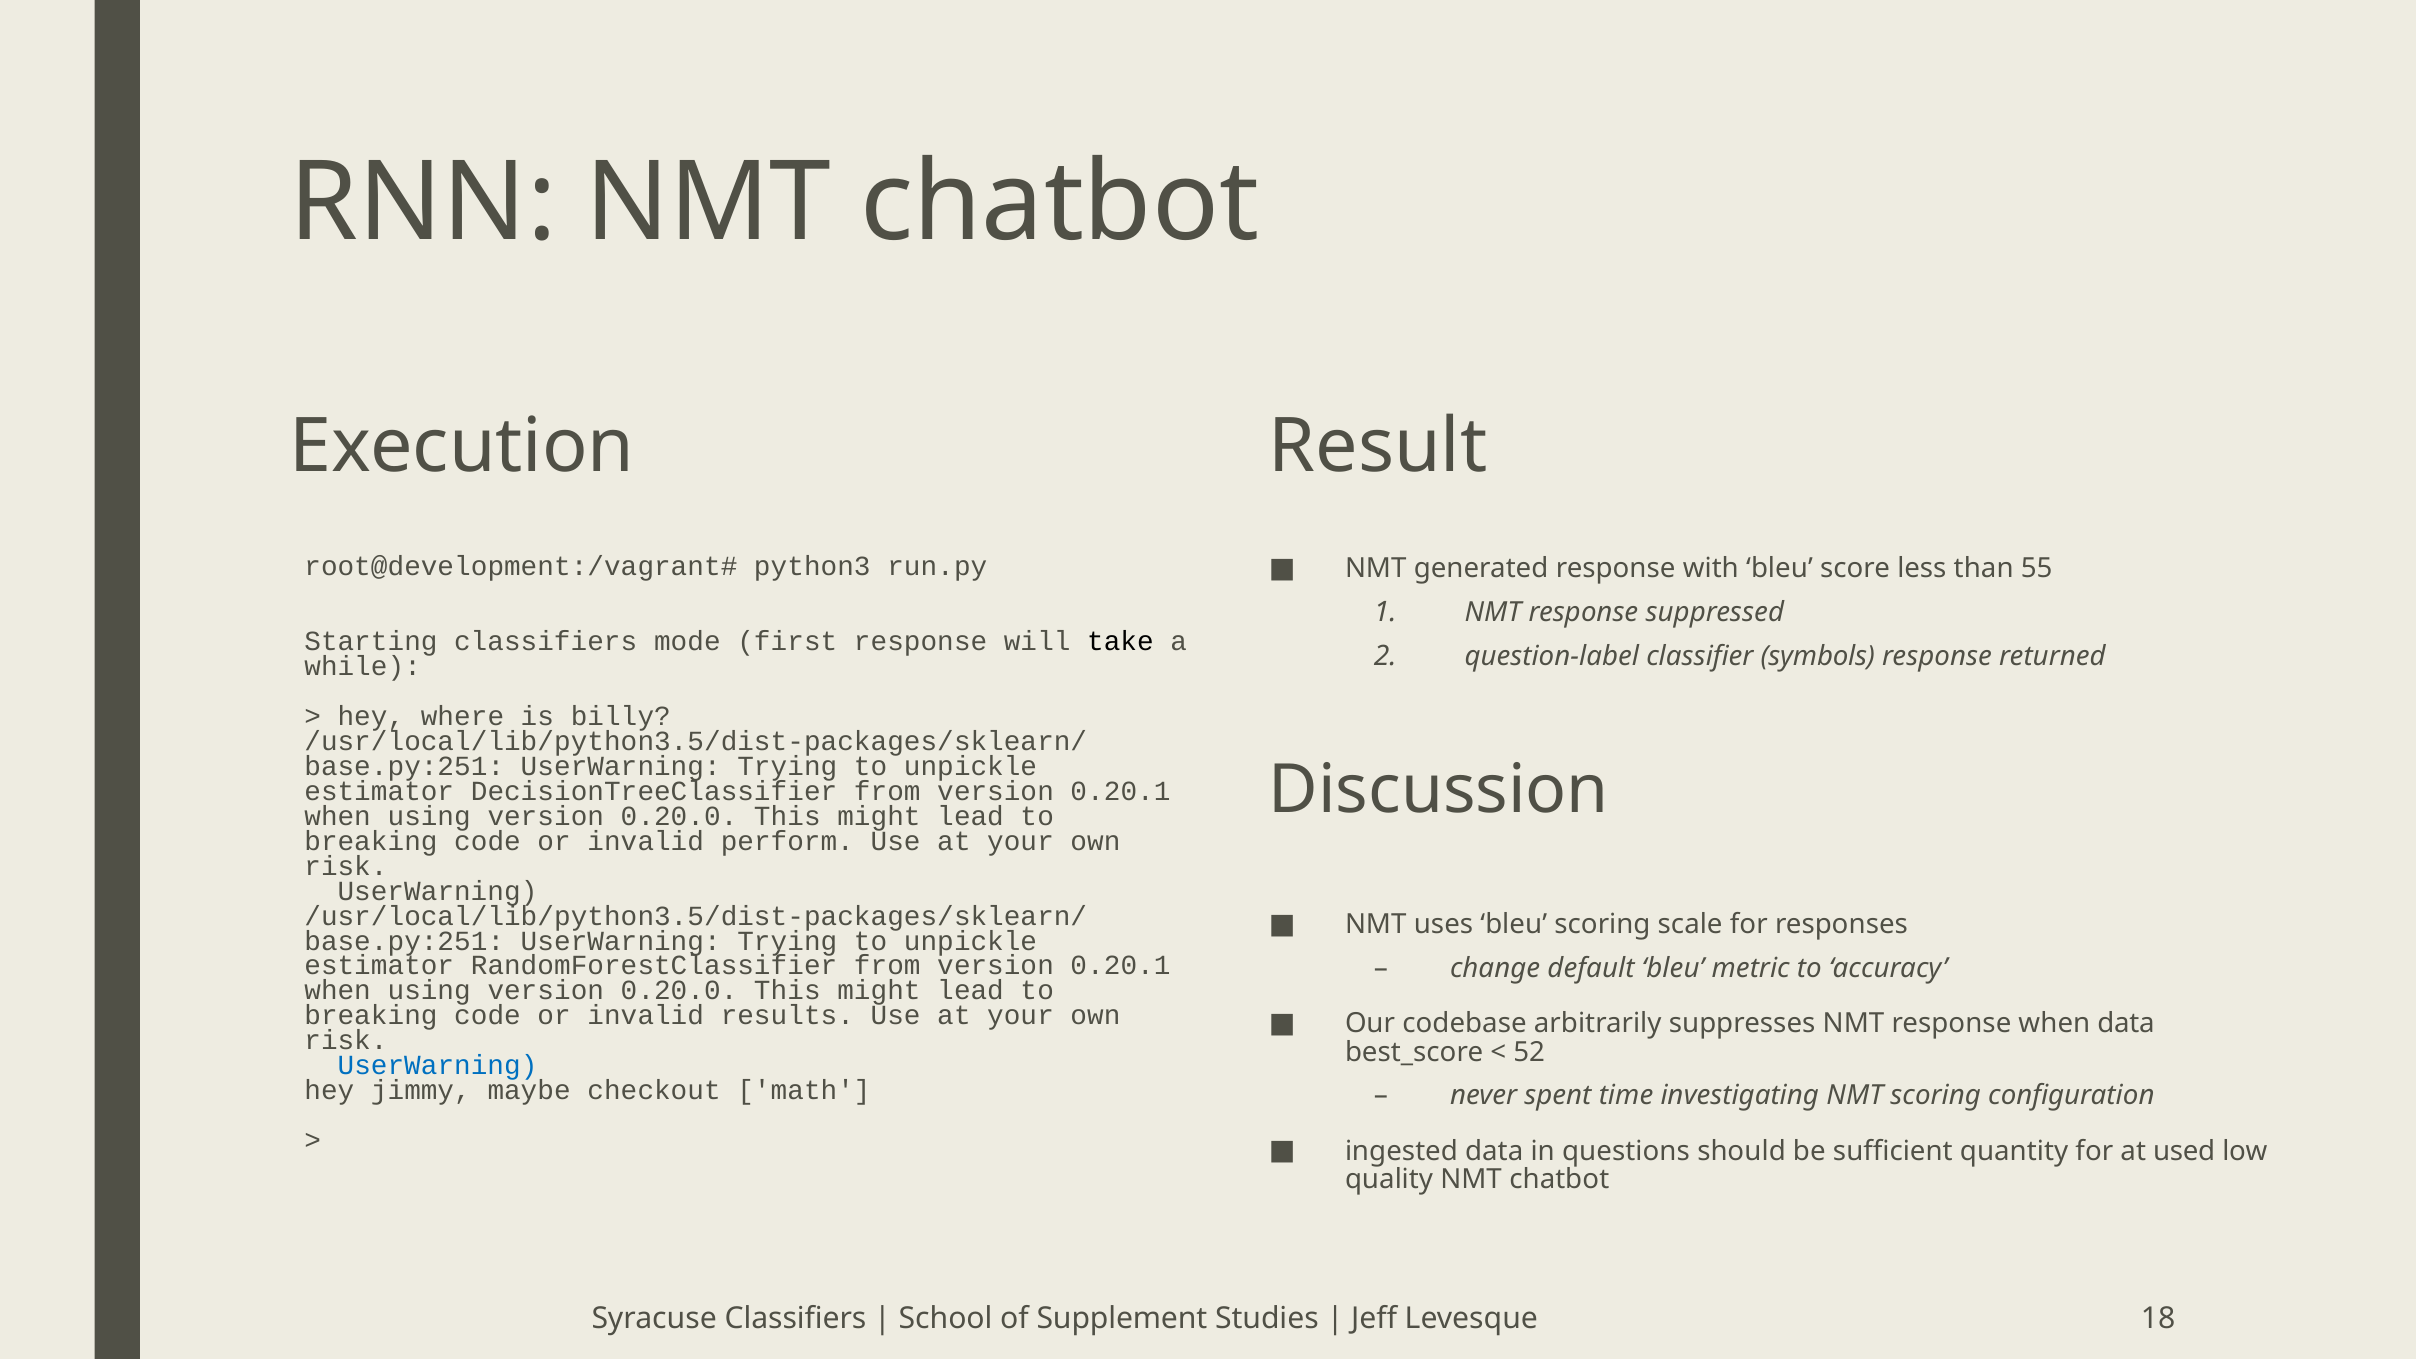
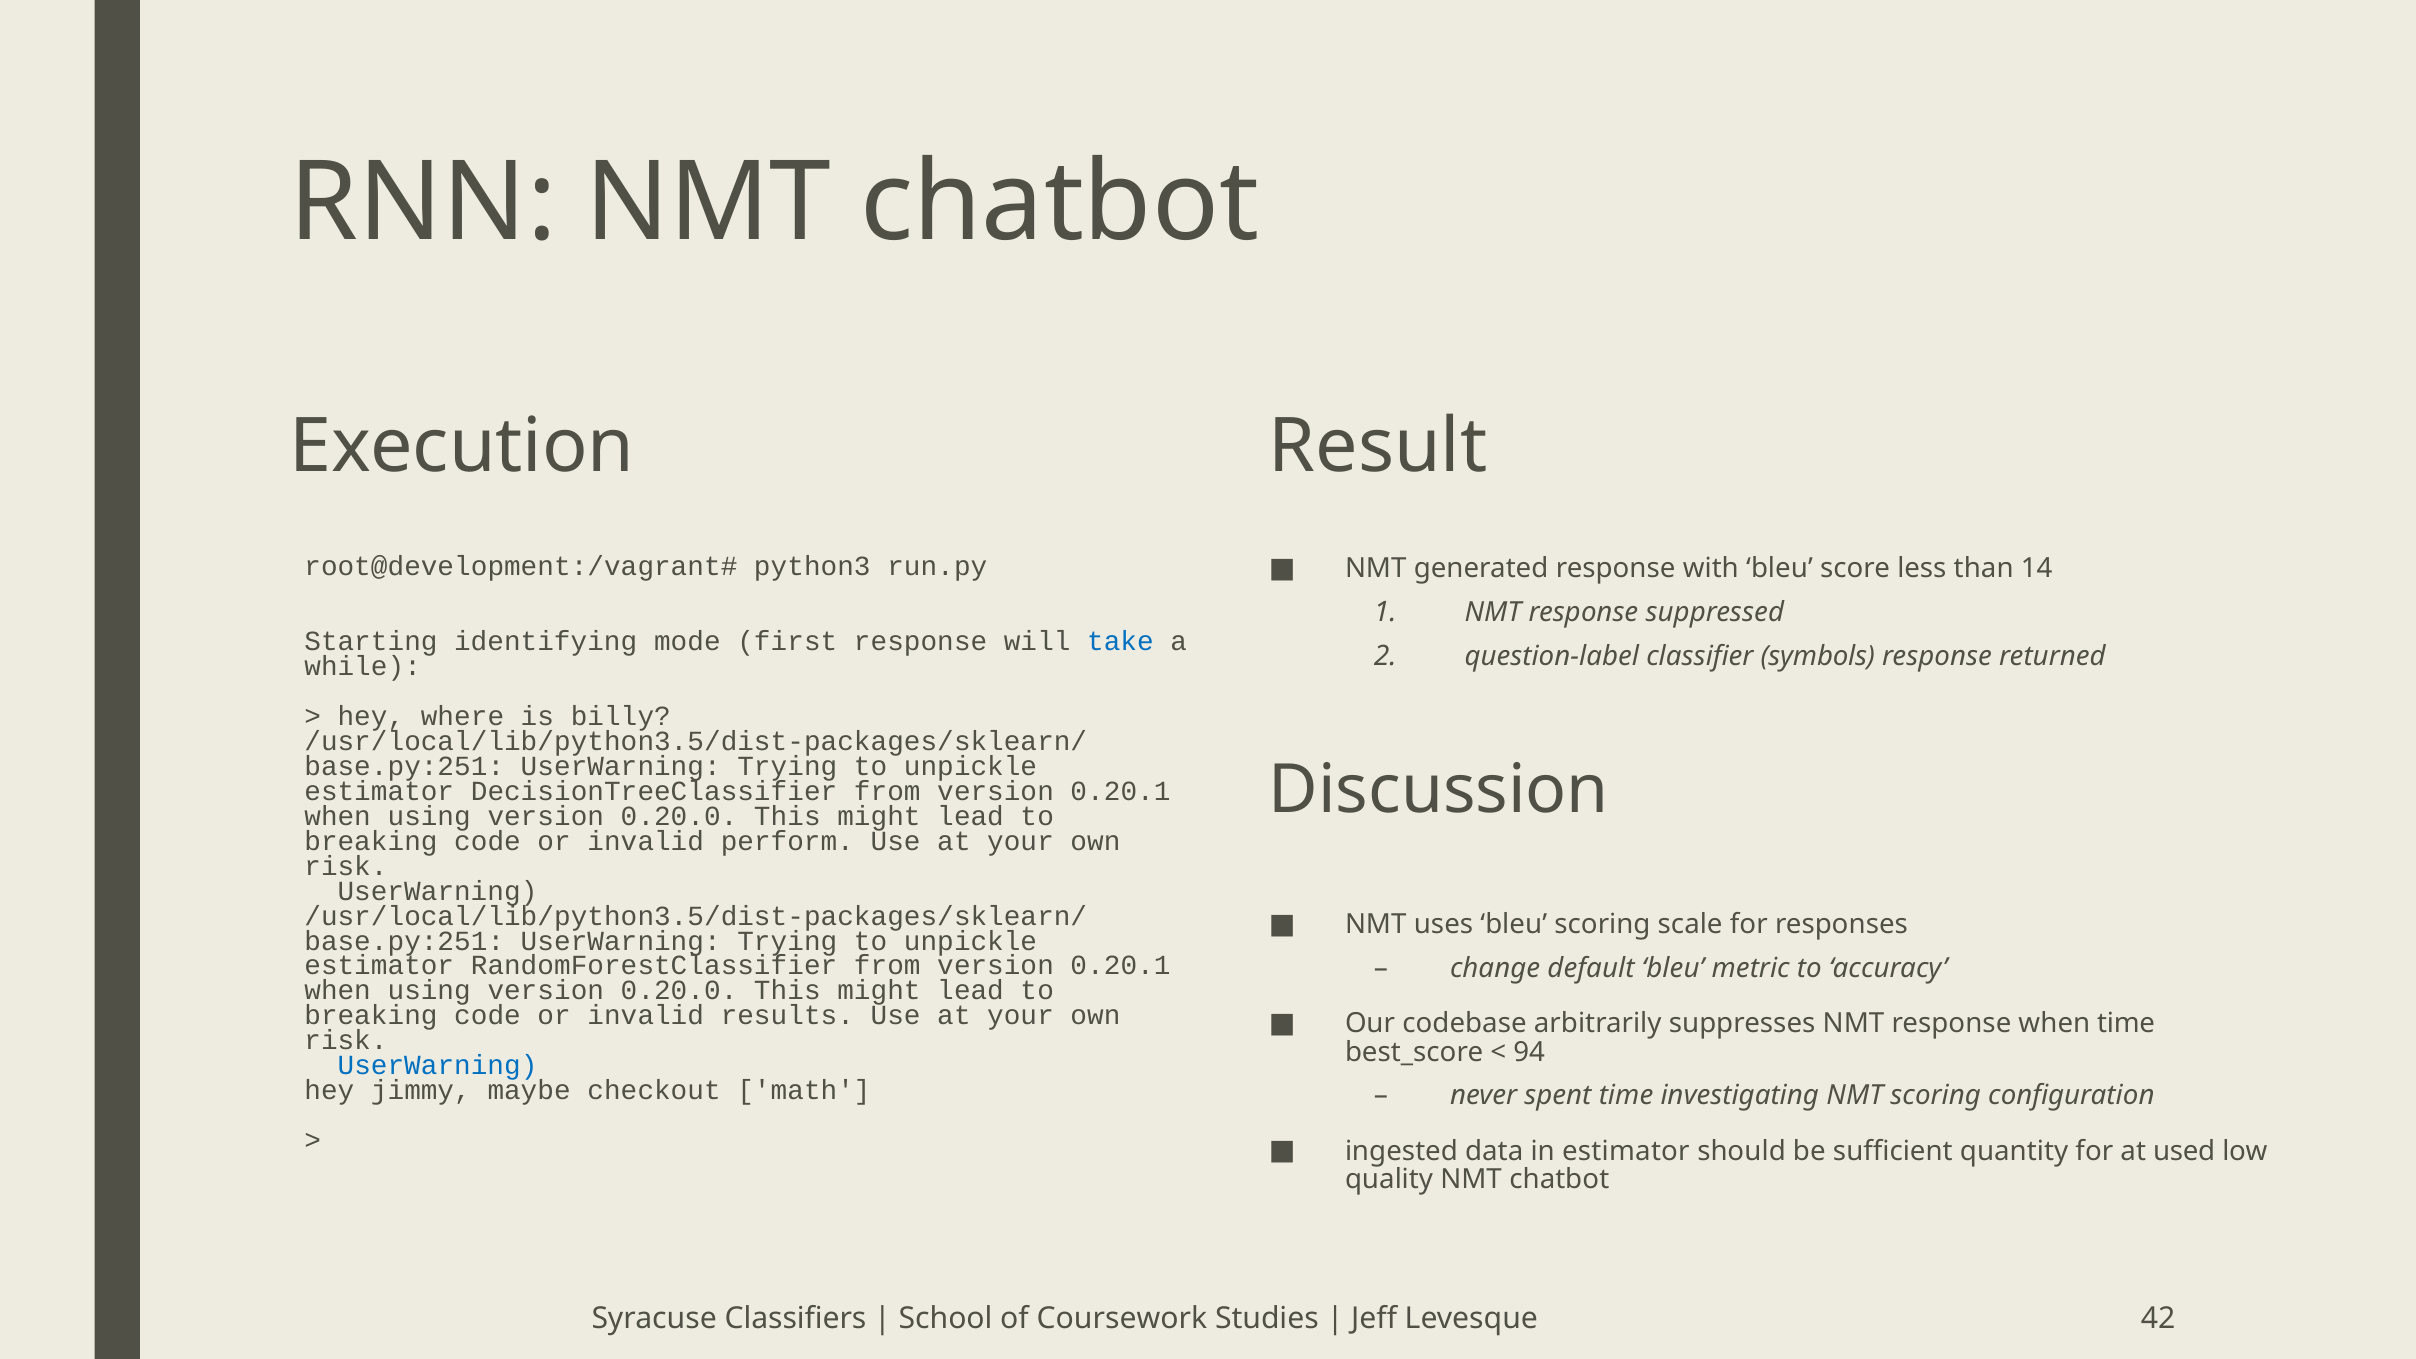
55: 55 -> 14 (2037, 569)
Starting classifiers: classifiers -> identifying (546, 641)
take colour: black -> blue (1120, 641)
when data: data -> time (2126, 1024)
52: 52 -> 94 (1529, 1052)
in questions: questions -> estimator (1626, 1151)
Supplement: Supplement -> Coursework (1122, 1318)
18: 18 -> 42 (2158, 1318)
